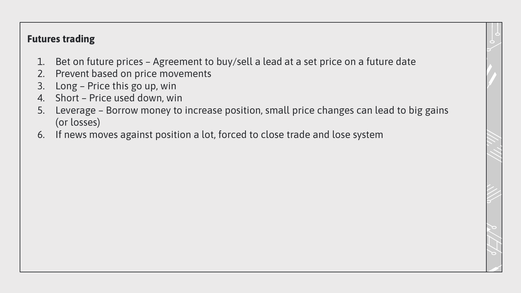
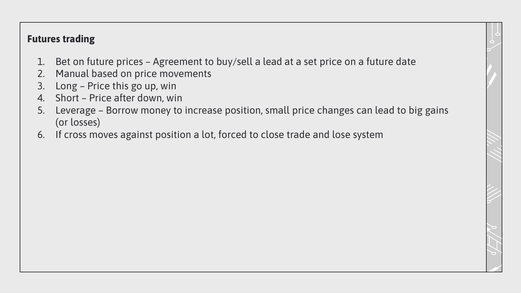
Prevent: Prevent -> Manual (72, 74)
used: used -> after (125, 98)
news: news -> cross (75, 135)
